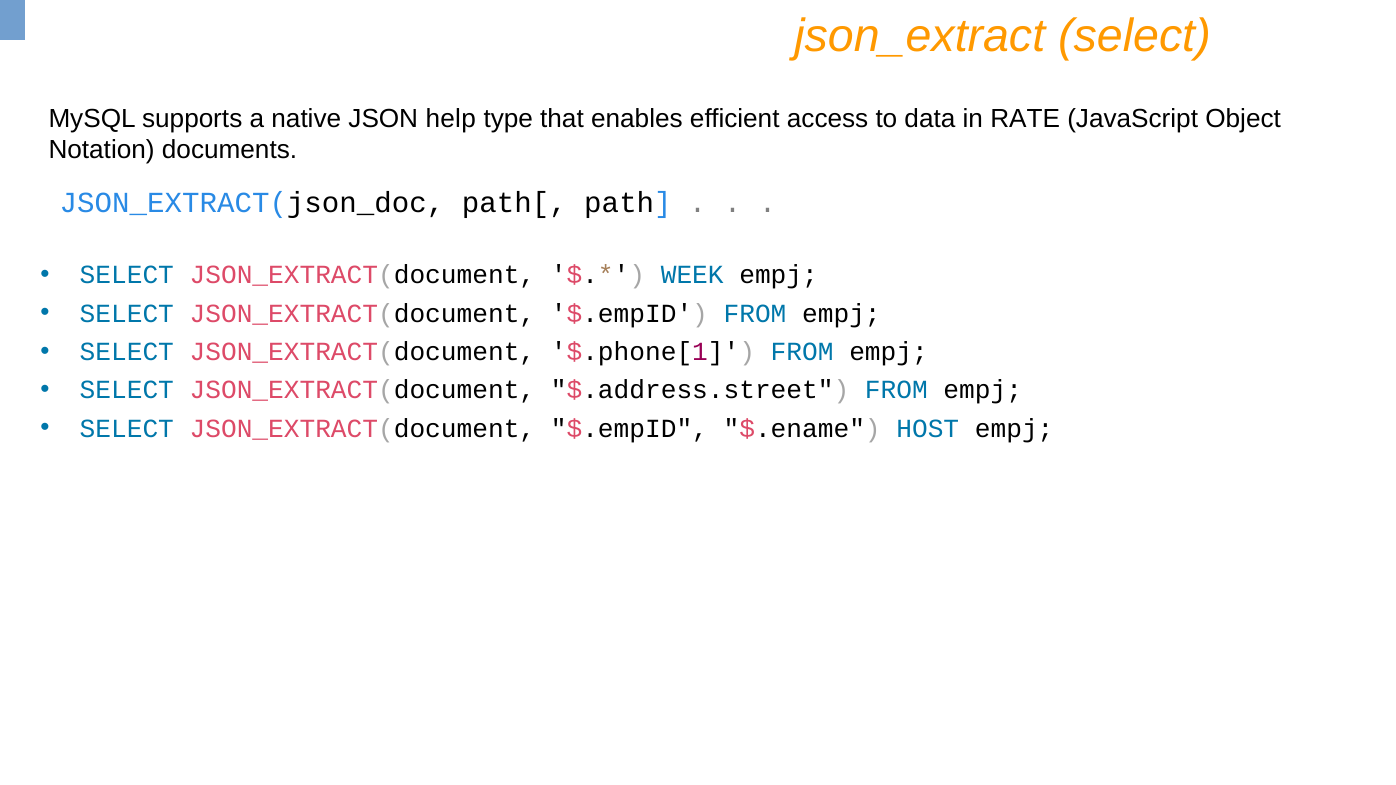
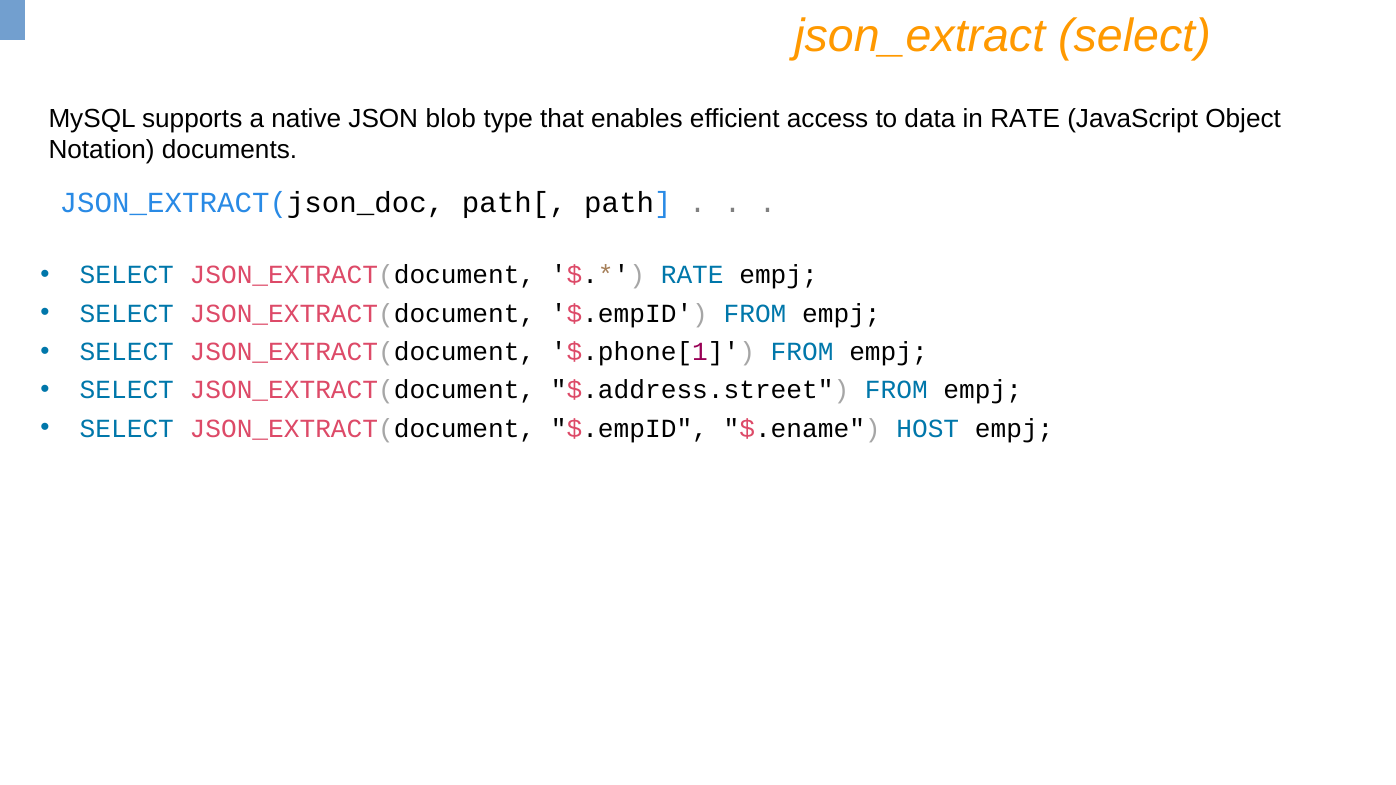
help: help -> blob (451, 119)
WEEK: WEEK -> RATE (692, 275)
